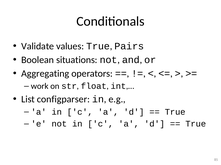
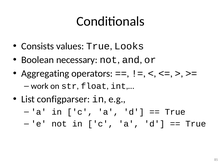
Validate: Validate -> Consists (38, 46)
Pairs: Pairs -> Looks (129, 46)
situations: situations -> necessary (77, 60)
